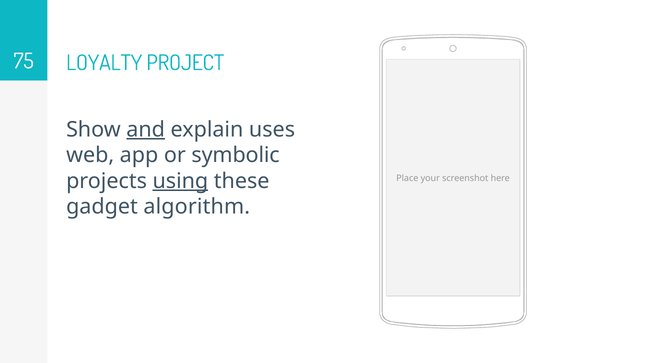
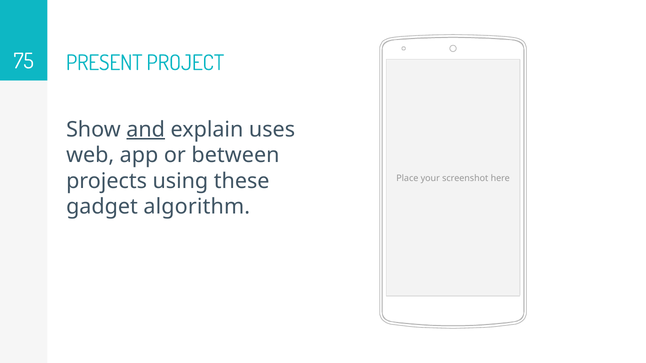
LOYALTY: LOYALTY -> PRESENT (104, 63)
symbolic: symbolic -> between (235, 155)
using underline: present -> none (180, 181)
